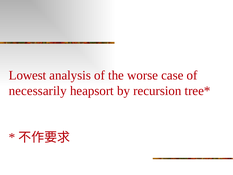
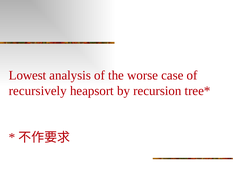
necessarily: necessarily -> recursively (38, 91)
